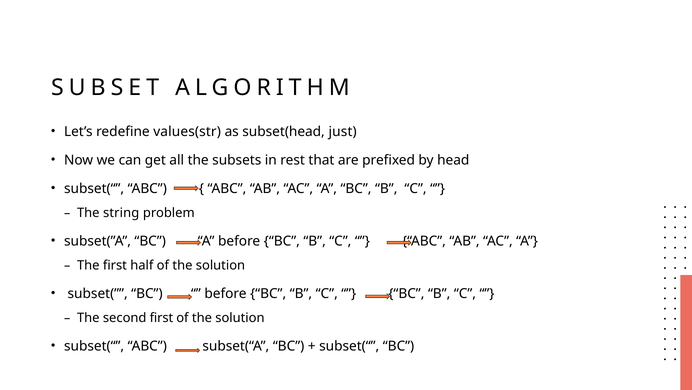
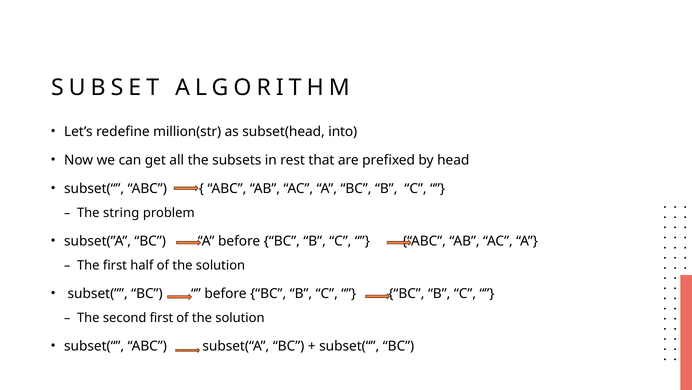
values(str: values(str -> million(str (187, 131)
just: just -> into (343, 131)
